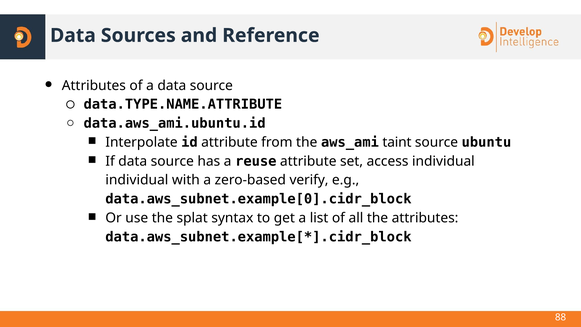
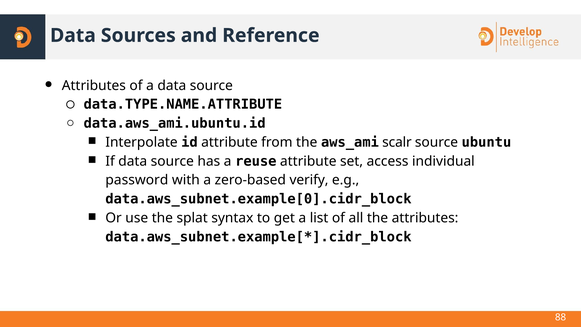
taint: taint -> scalr (397, 142)
individual: individual -> password (137, 180)
